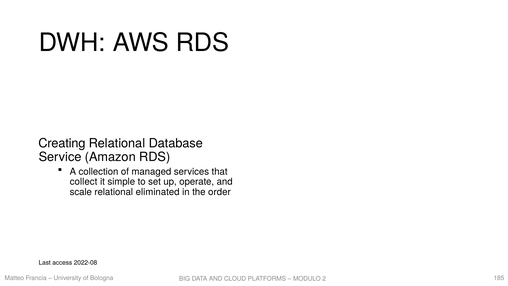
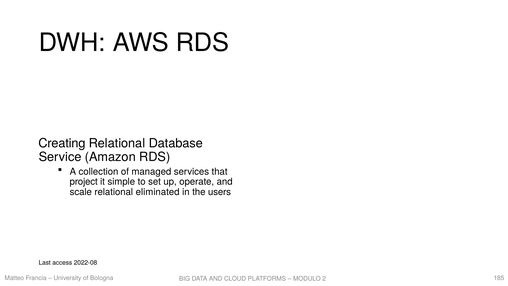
collect: collect -> project (84, 182)
order: order -> users (220, 192)
